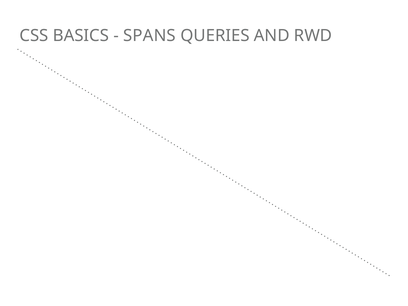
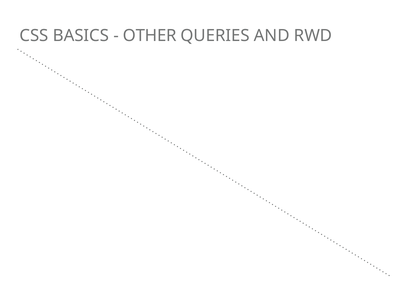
SPANS: SPANS -> OTHER (150, 36)
